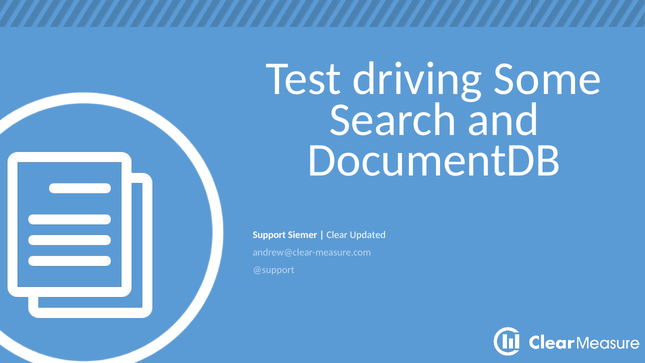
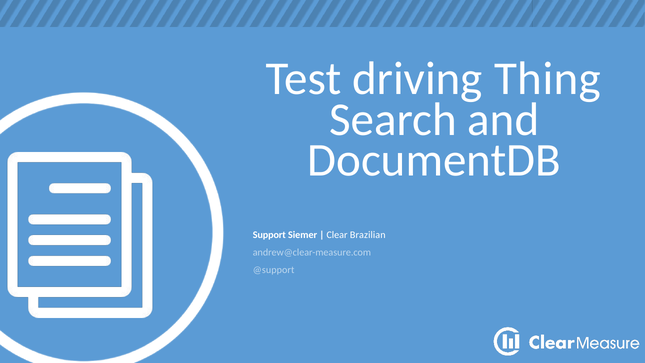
Some: Some -> Thing (548, 79)
Updated: Updated -> Brazilian (368, 235)
